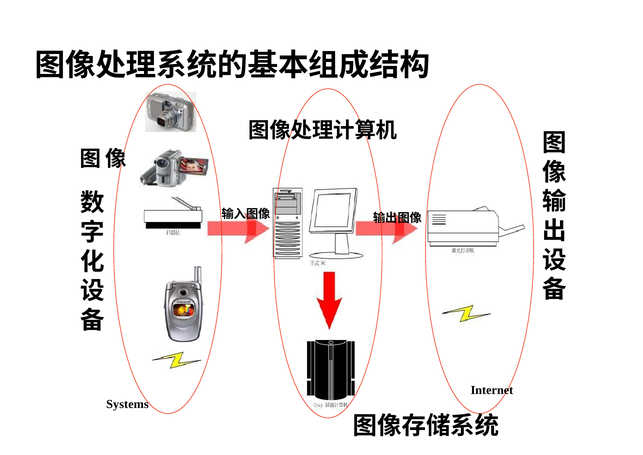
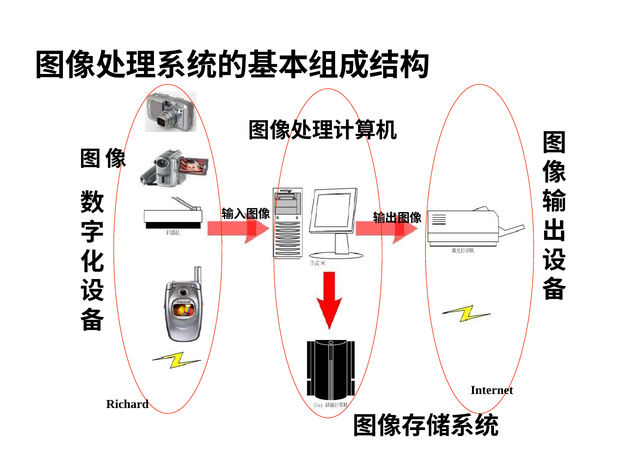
Systems: Systems -> Richard (128, 404)
